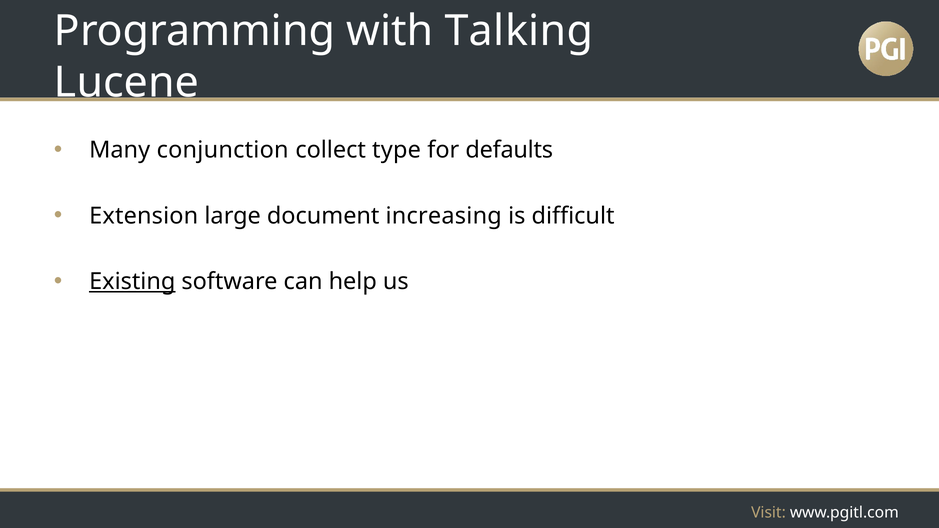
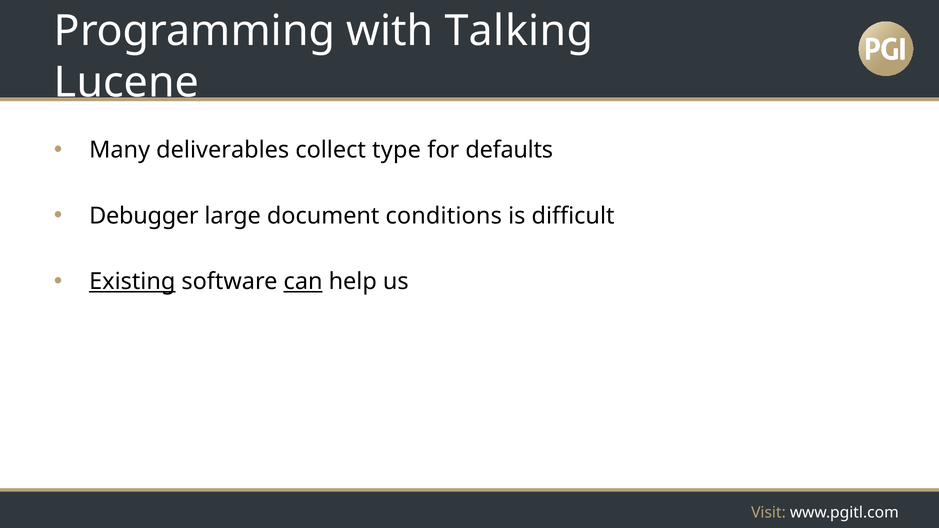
conjunction: conjunction -> deliverables (223, 150)
Extension: Extension -> Debugger (144, 216)
increasing: increasing -> conditions (444, 216)
can underline: none -> present (303, 282)
